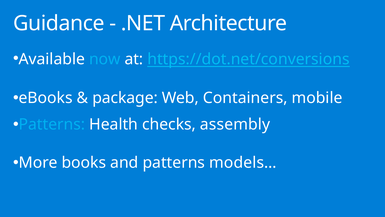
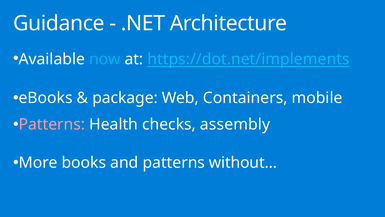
https://dot.net/conversions: https://dot.net/conversions -> https://dot.net/implements (248, 59)
Patterns colour: light blue -> pink (52, 124)
models…: models… -> without… (243, 163)
